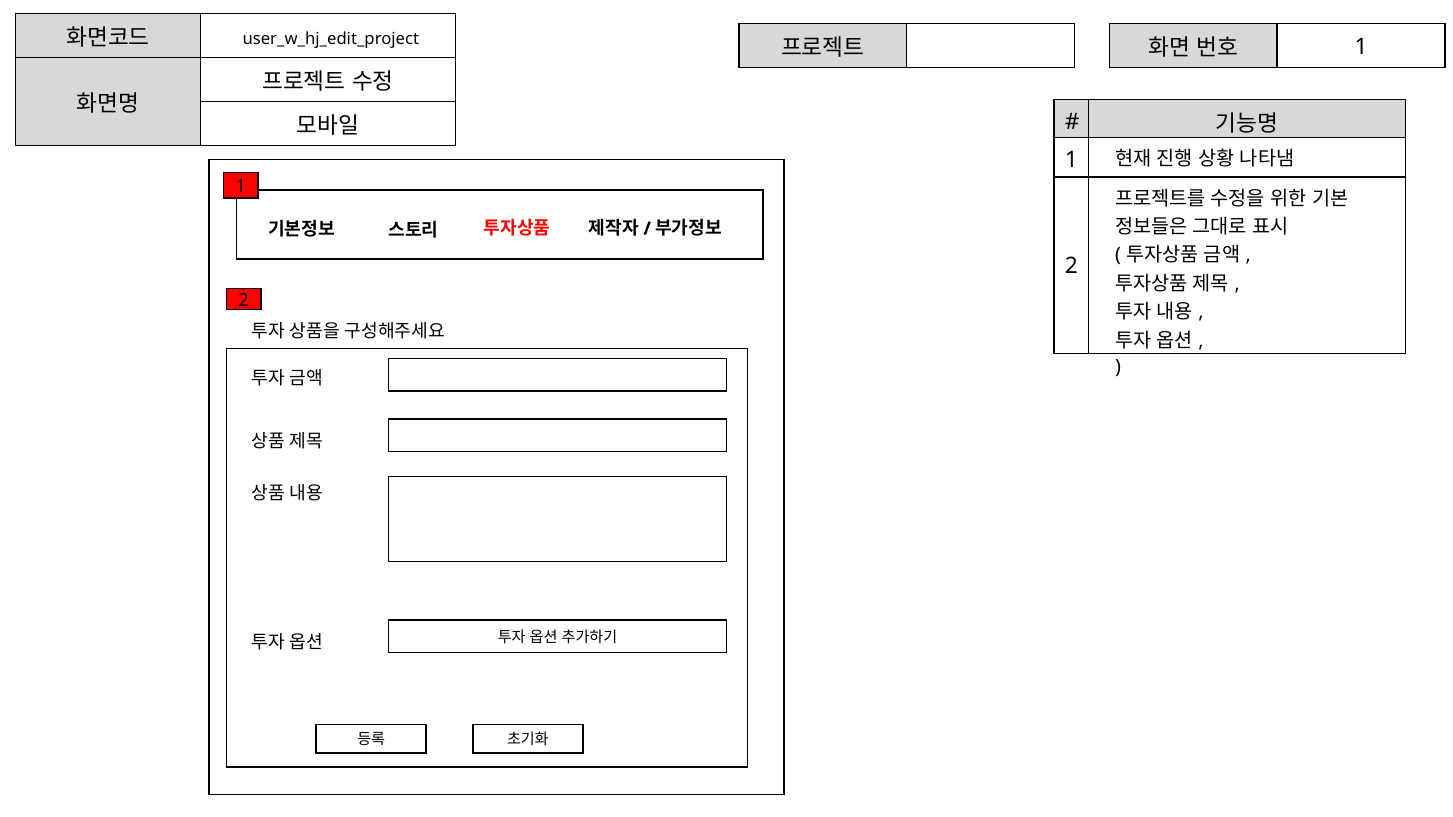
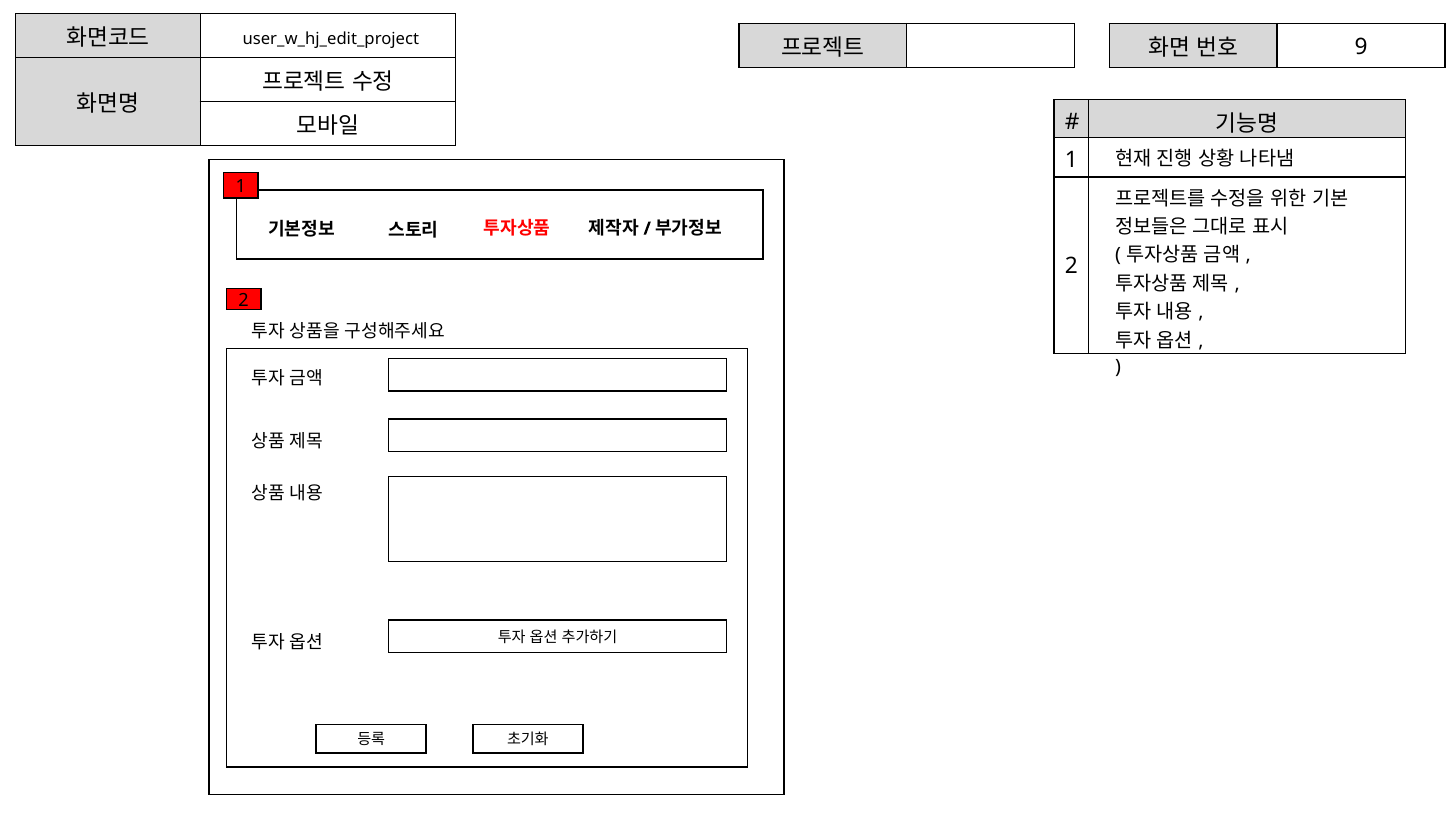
1: 1 -> 9 (1361, 47)
